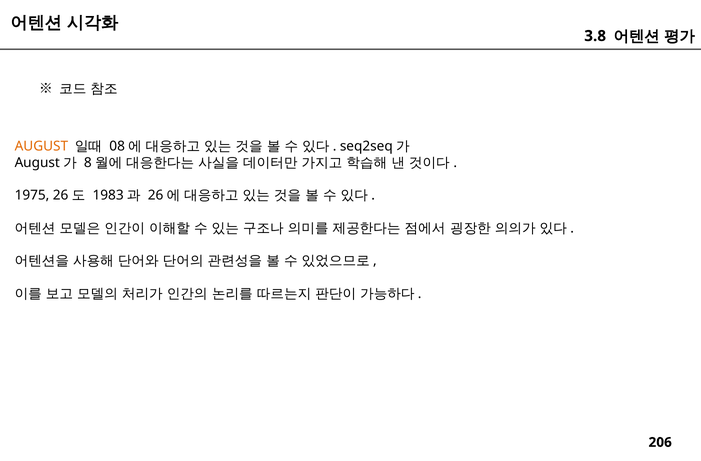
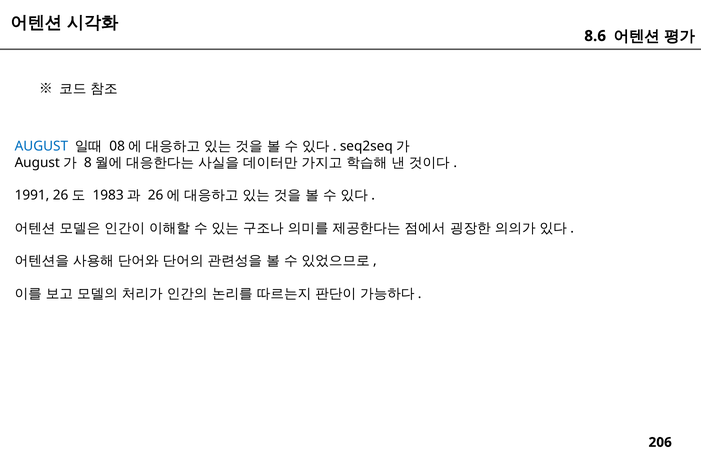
3.8: 3.8 -> 8.6 (595, 36)
AUGUST colour: orange -> blue (41, 146)
1975: 1975 -> 1991 (32, 195)
